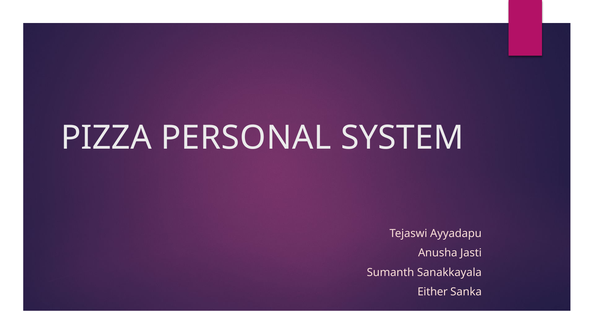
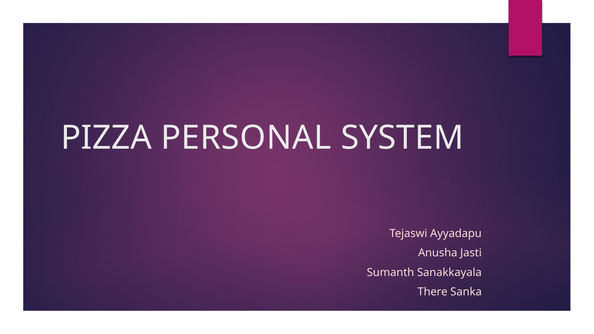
Either: Either -> There (433, 292)
